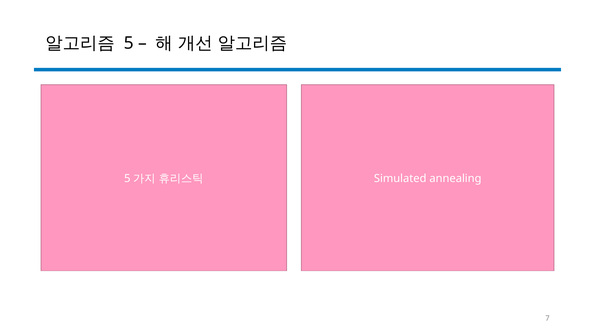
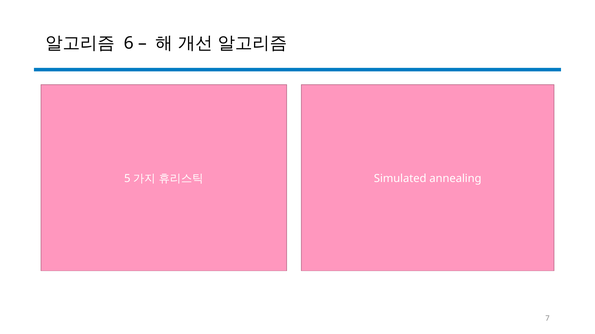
5: 5 -> 6 (129, 43)
